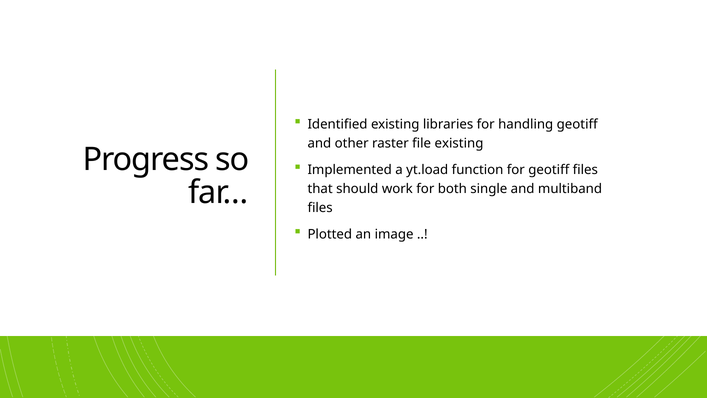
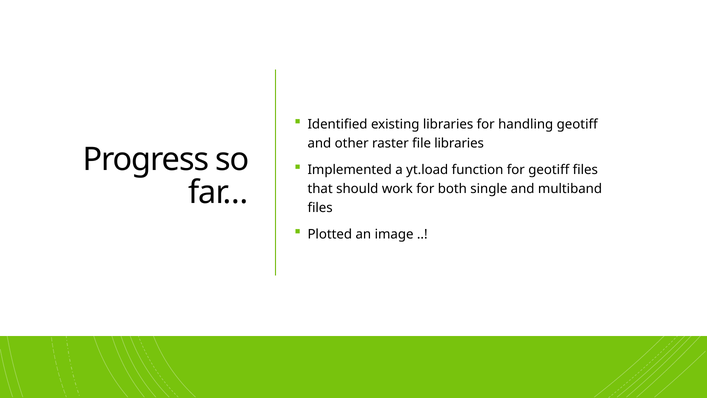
file existing: existing -> libraries (459, 143)
